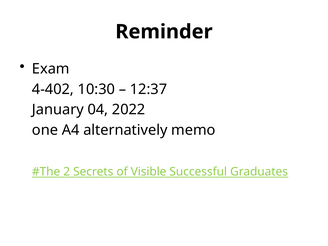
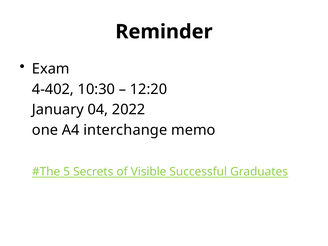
12:37: 12:37 -> 12:20 (148, 89)
alternatively: alternatively -> interchange (125, 130)
2: 2 -> 5 (67, 172)
